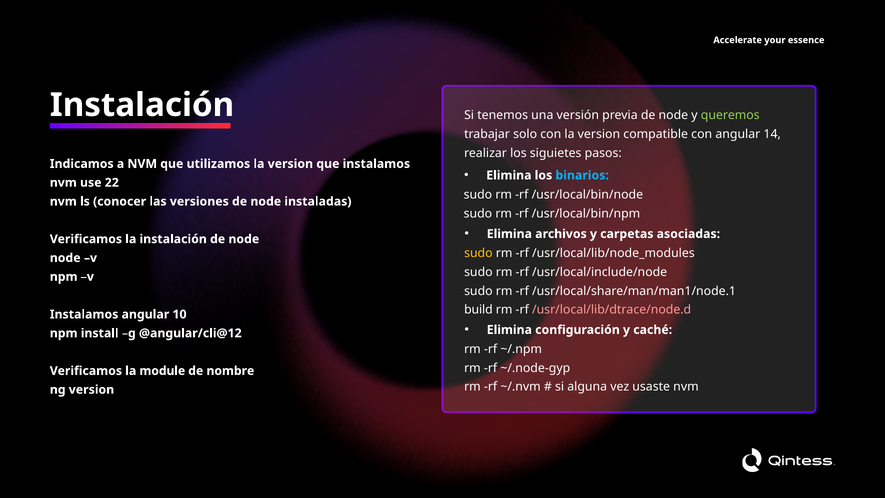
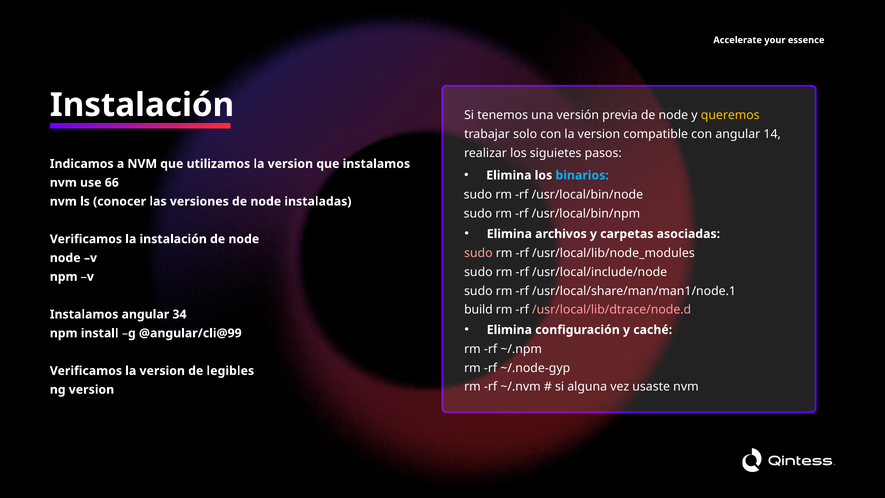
queremos colour: light green -> yellow (730, 115)
22: 22 -> 66 (112, 183)
sudo colour: yellow -> pink (478, 253)
10: 10 -> 34 (179, 314)
@angular/cli@12: @angular/cli@12 -> @angular/cli@99 (190, 333)
Verificamos la module: module -> version (162, 371)
nombre: nombre -> legibles (230, 371)
